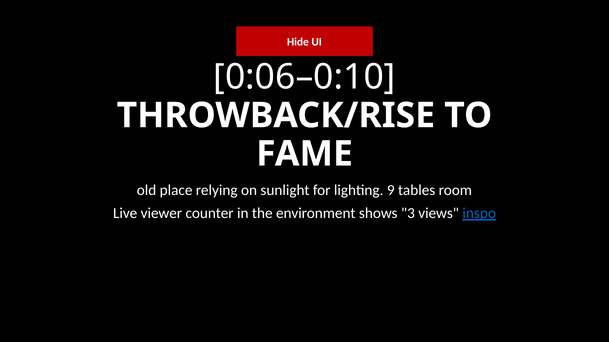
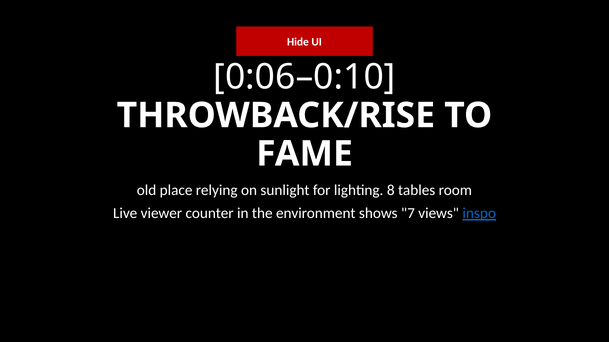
9: 9 -> 8 (391, 190)
3: 3 -> 7 (408, 213)
